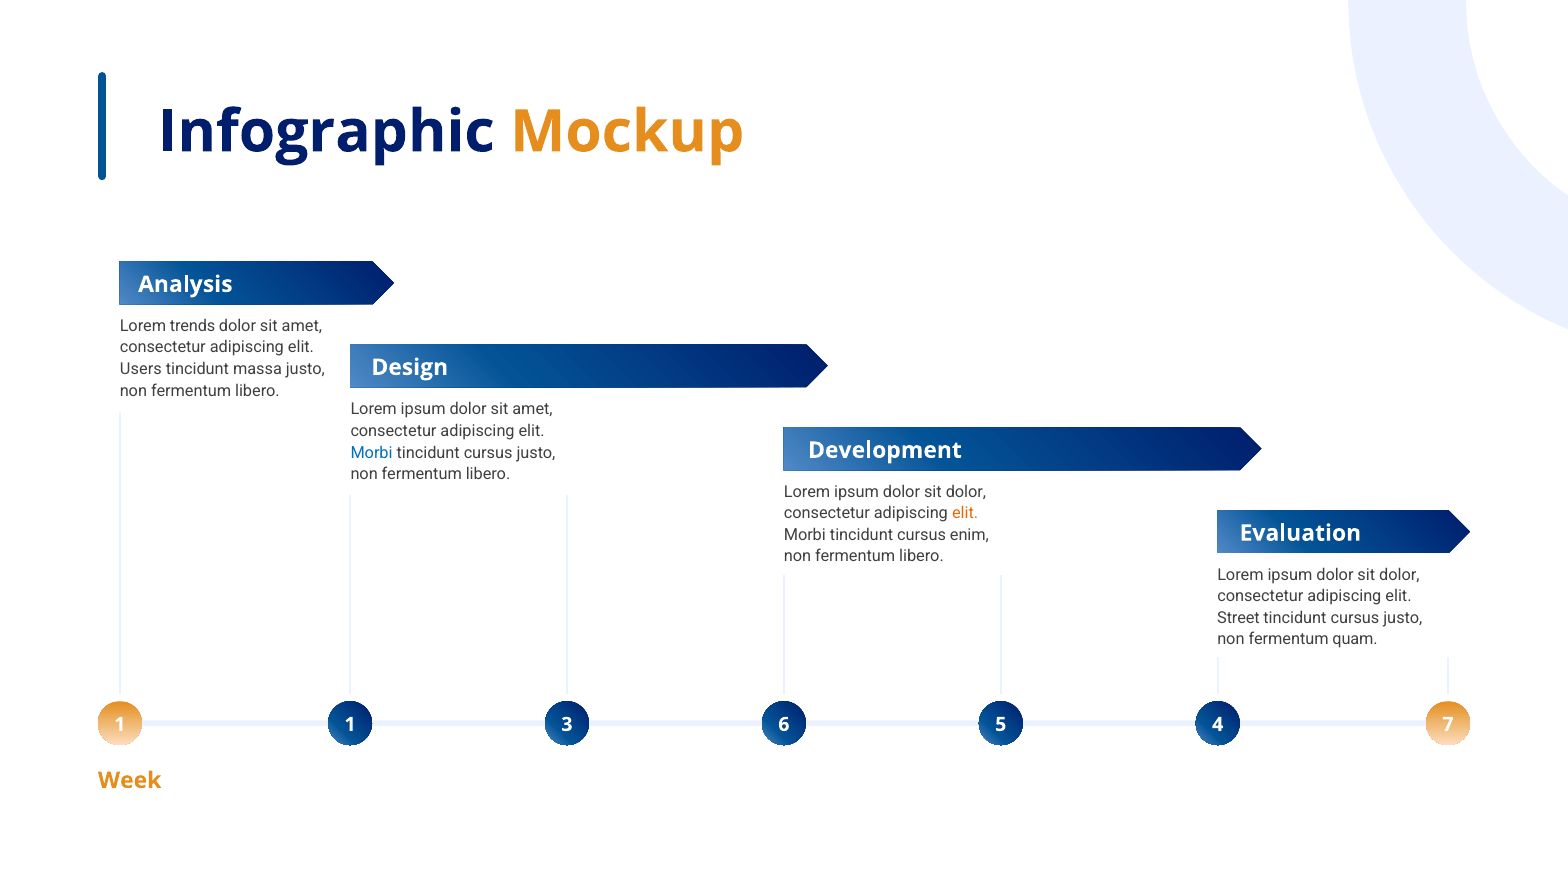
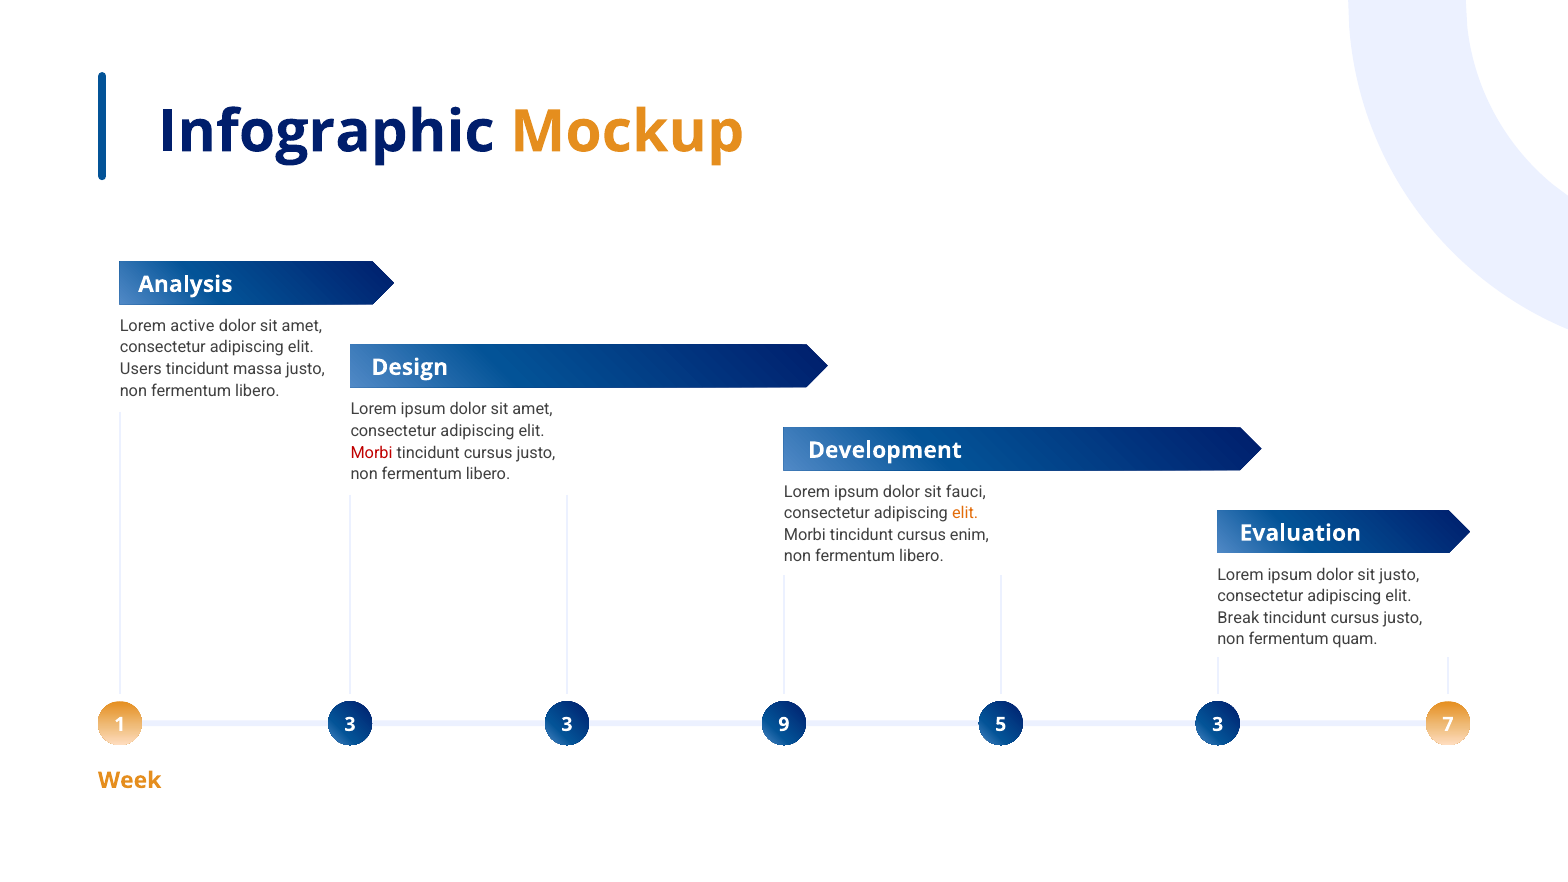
trends: trends -> active (192, 326)
Morbi colour: blue -> red (372, 453)
dolor: dolor -> fauci (966, 492)
dolor: dolor -> justo (1399, 575)
Street: Street -> Break (1238, 618)
1 1: 1 -> 3 (350, 724)
6: 6 -> 9 (784, 724)
5 4: 4 -> 3 (1218, 724)
